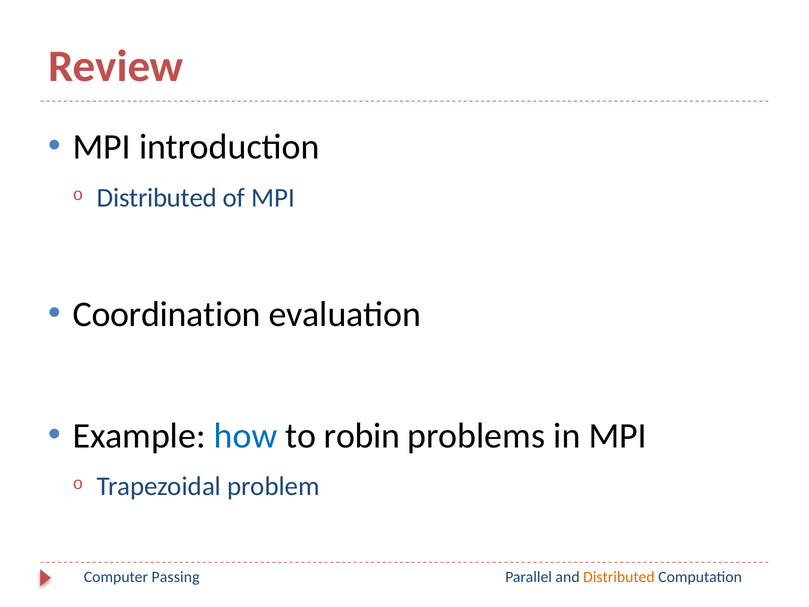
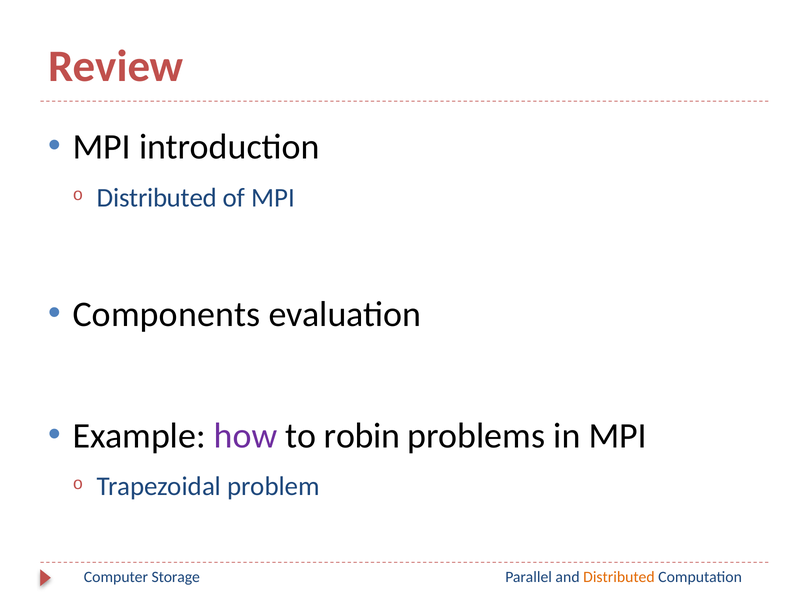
Coordination: Coordination -> Components (166, 314)
how colour: blue -> purple (246, 435)
Passing: Passing -> Storage (176, 577)
